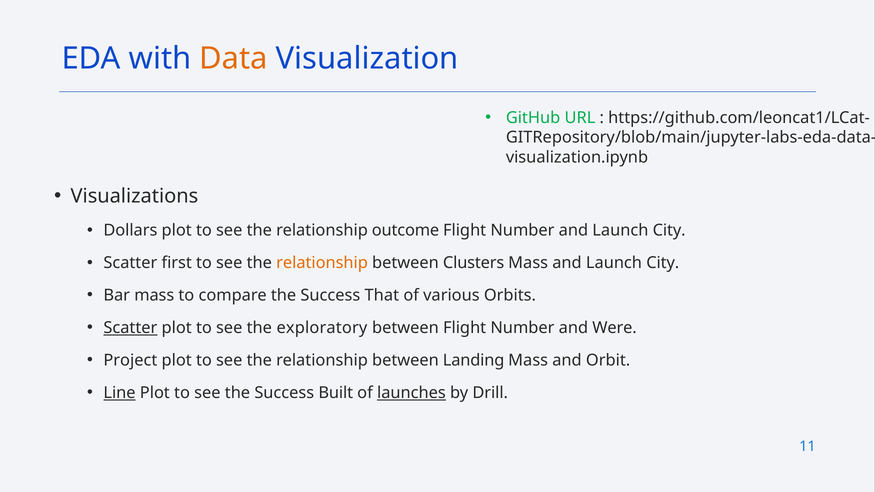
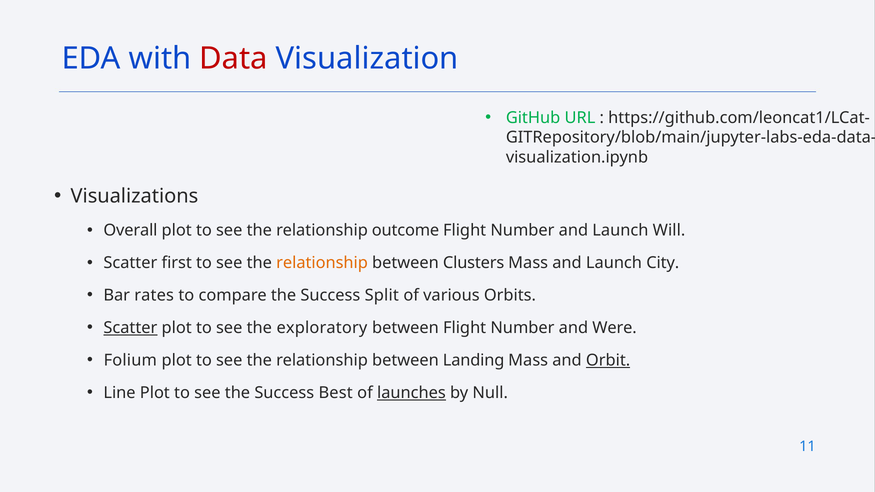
Data colour: orange -> red (234, 58)
Dollars: Dollars -> Overall (130, 231)
Number and Launch City: City -> Will (669, 231)
Bar mass: mass -> rates (154, 296)
That: That -> Split (382, 296)
Project: Project -> Folium (130, 360)
Orbit underline: none -> present (608, 360)
Line underline: present -> none (120, 393)
Built: Built -> Best (336, 393)
Drill: Drill -> Null (490, 393)
